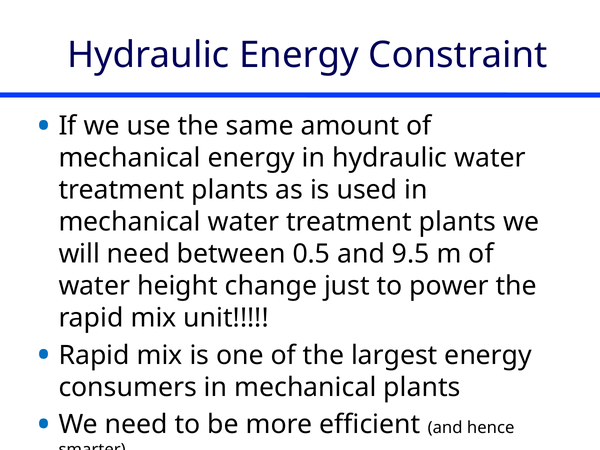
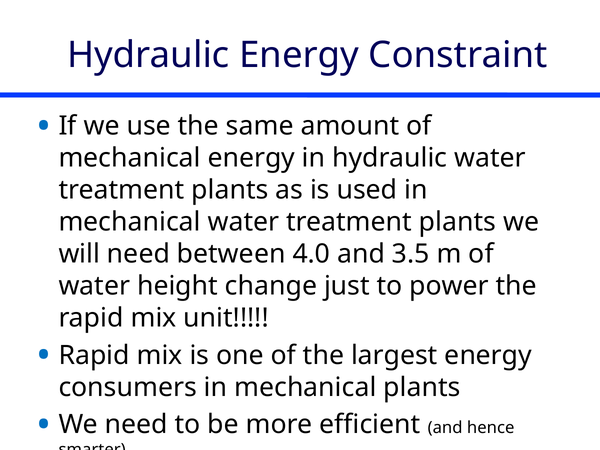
0.5: 0.5 -> 4.0 (311, 254)
9.5: 9.5 -> 3.5 (411, 254)
